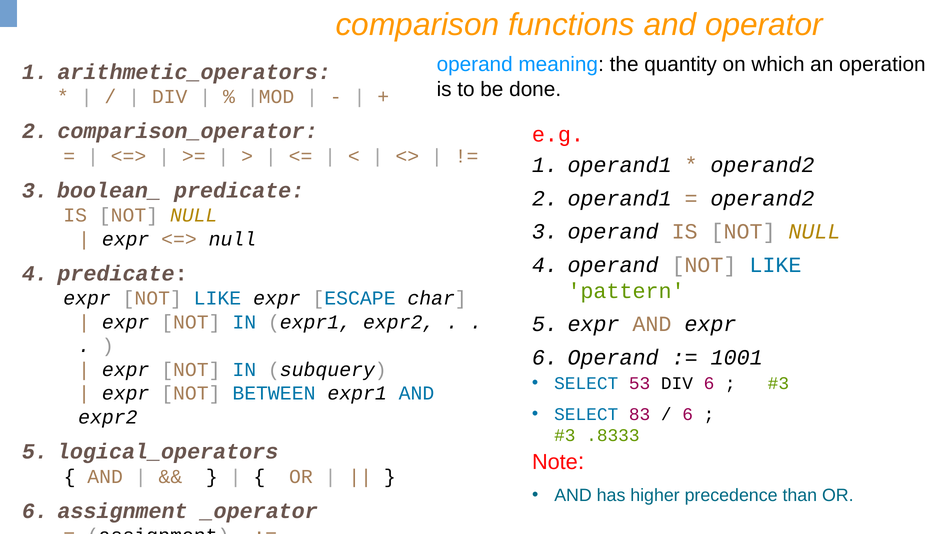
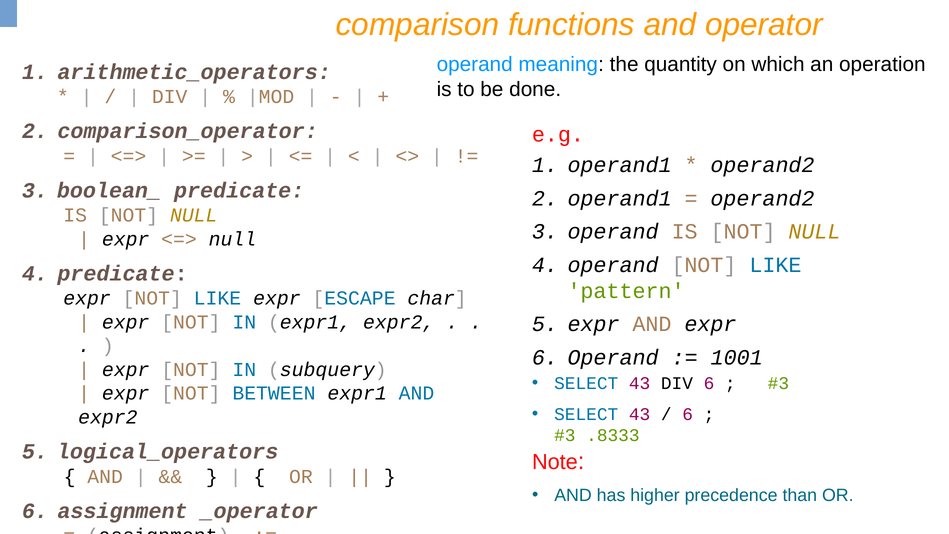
53: 53 -> 43 (640, 383)
83: 83 -> 43 (640, 414)
